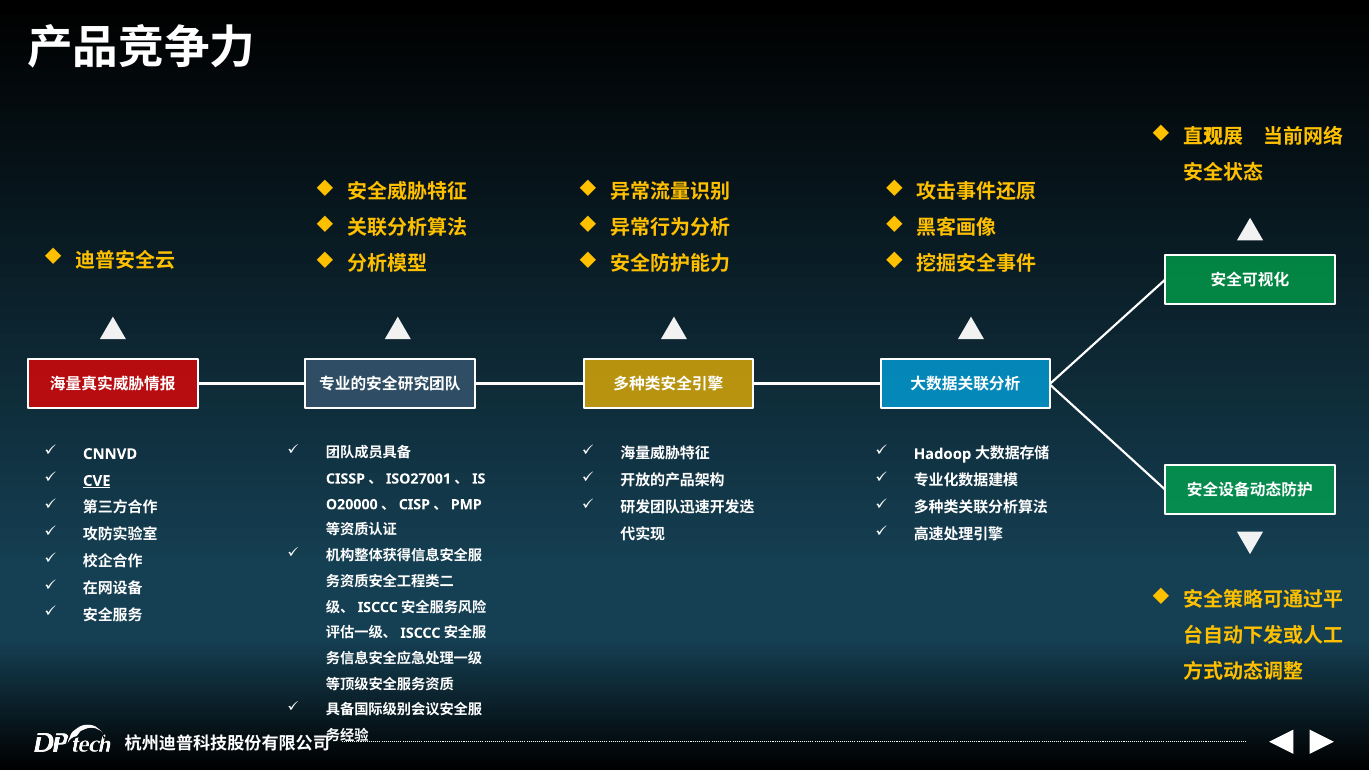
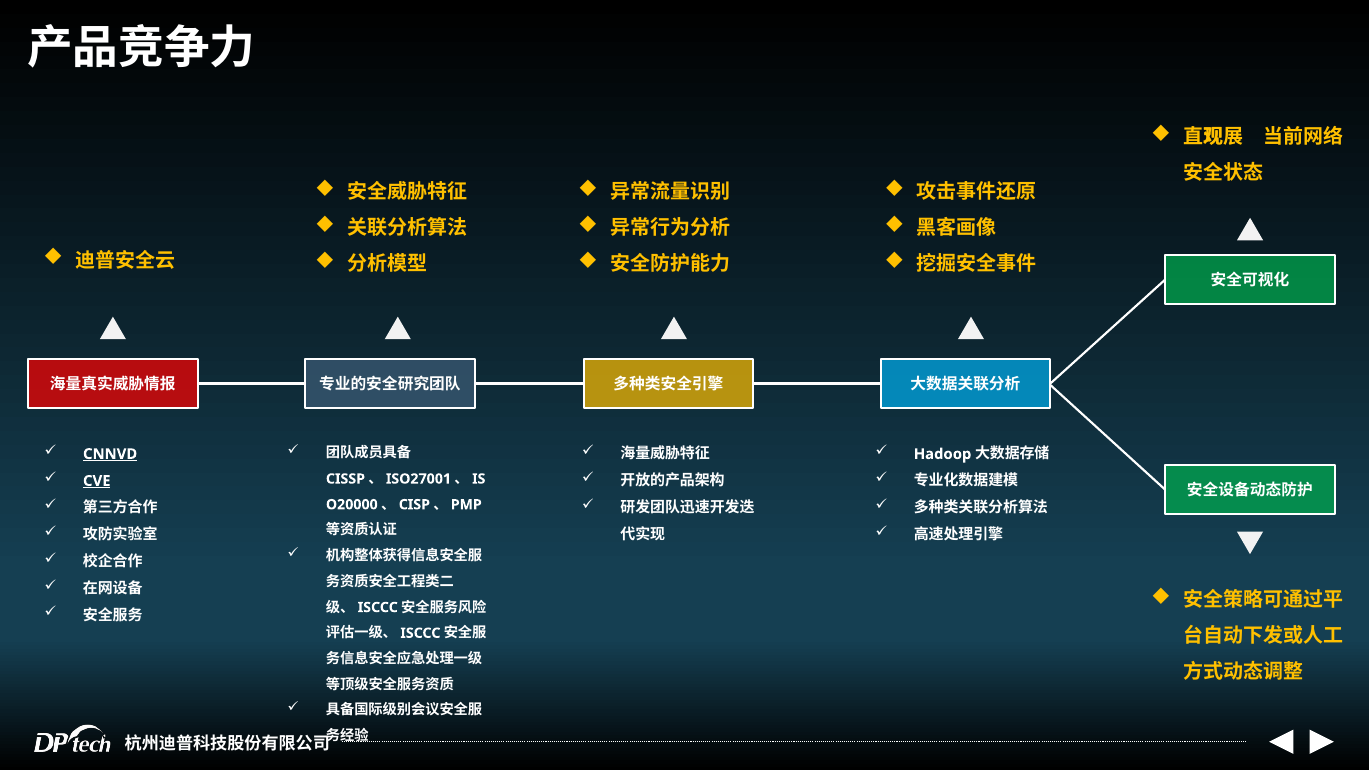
CNNVD underline: none -> present (110, 454)
